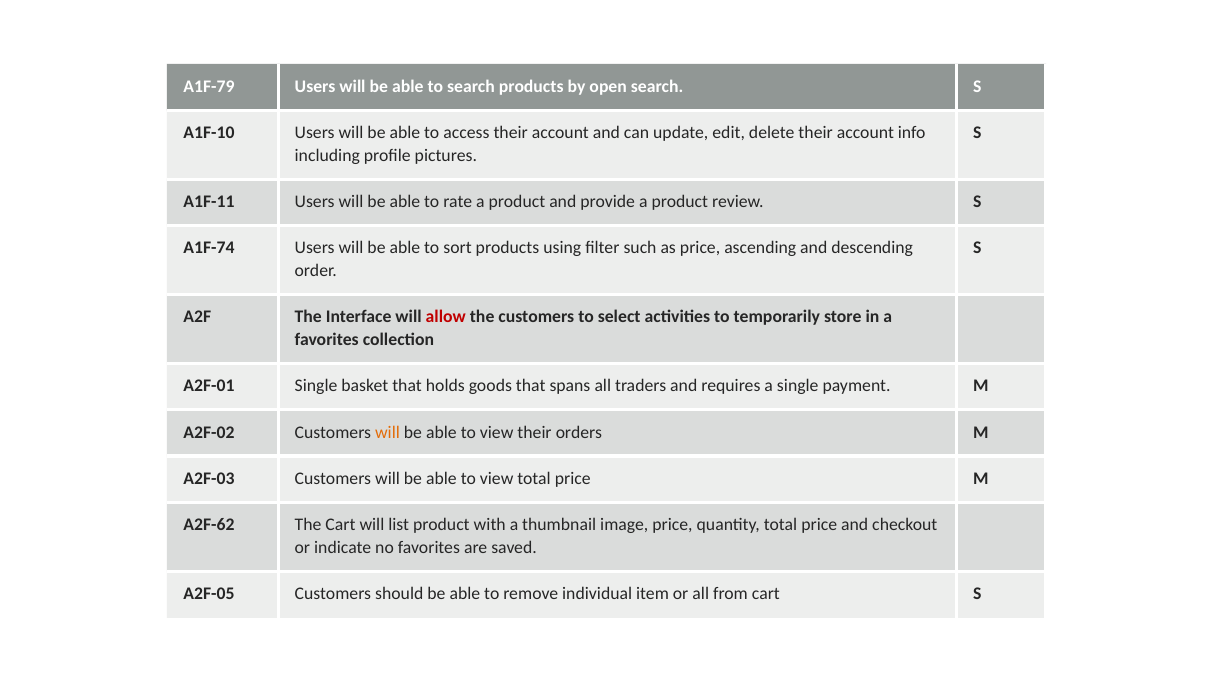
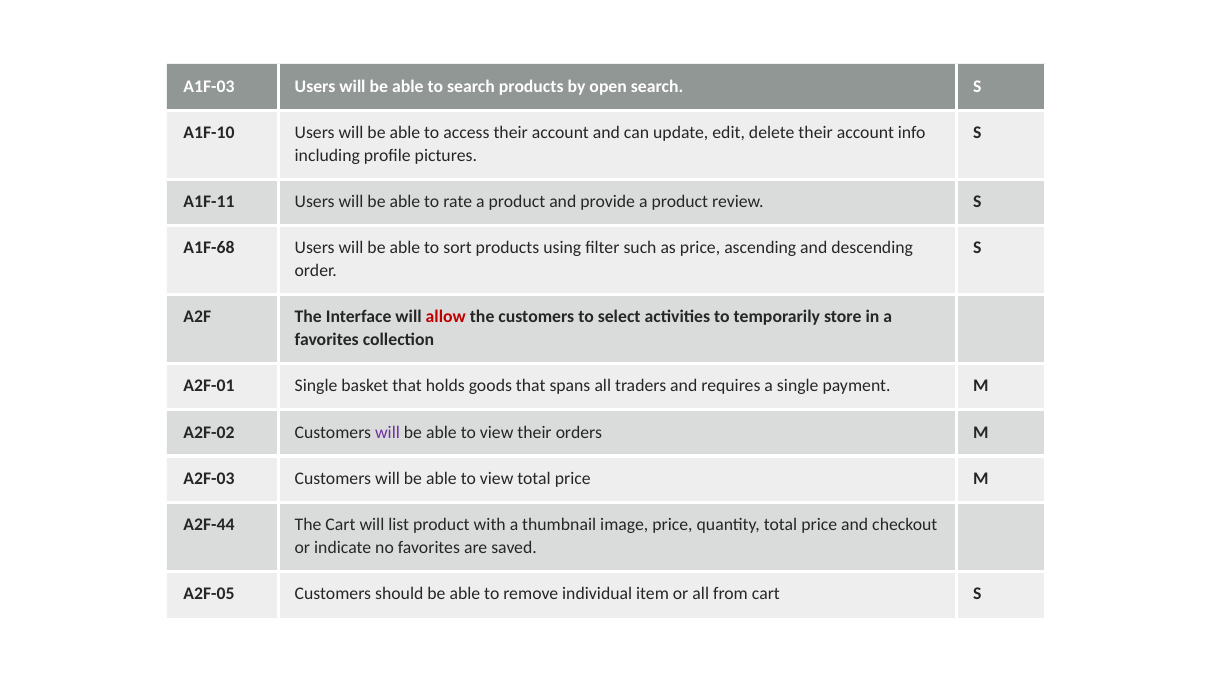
A1F-79: A1F-79 -> A1F-03 (209, 86)
A1F-74: A1F-74 -> A1F-68 (209, 248)
will colour: orange -> purple (388, 432)
A2F-62: A2F-62 -> A2F-44 (209, 525)
